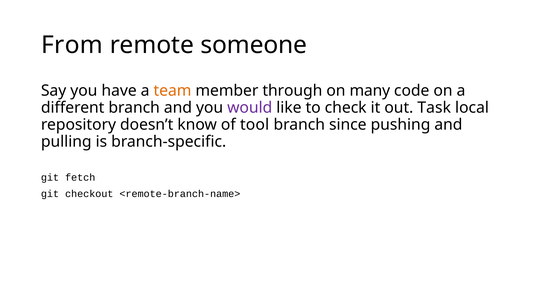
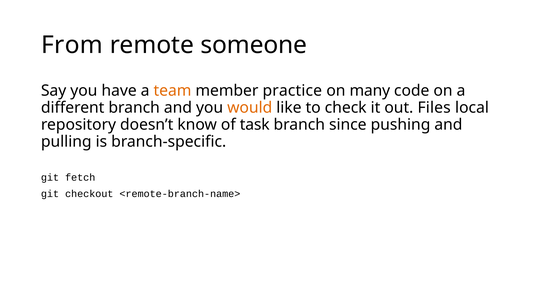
through: through -> practice (292, 91)
would colour: purple -> orange (250, 108)
Task: Task -> Files (434, 108)
tool: tool -> task (255, 125)
